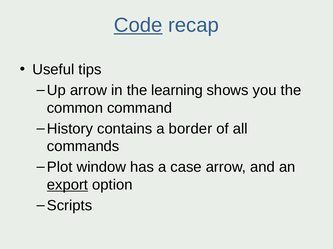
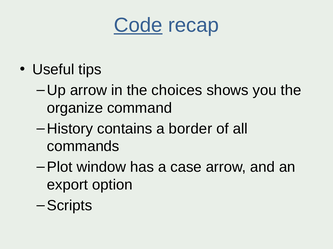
learning: learning -> choices (177, 91)
common: common -> organize (75, 108)
export underline: present -> none (68, 185)
